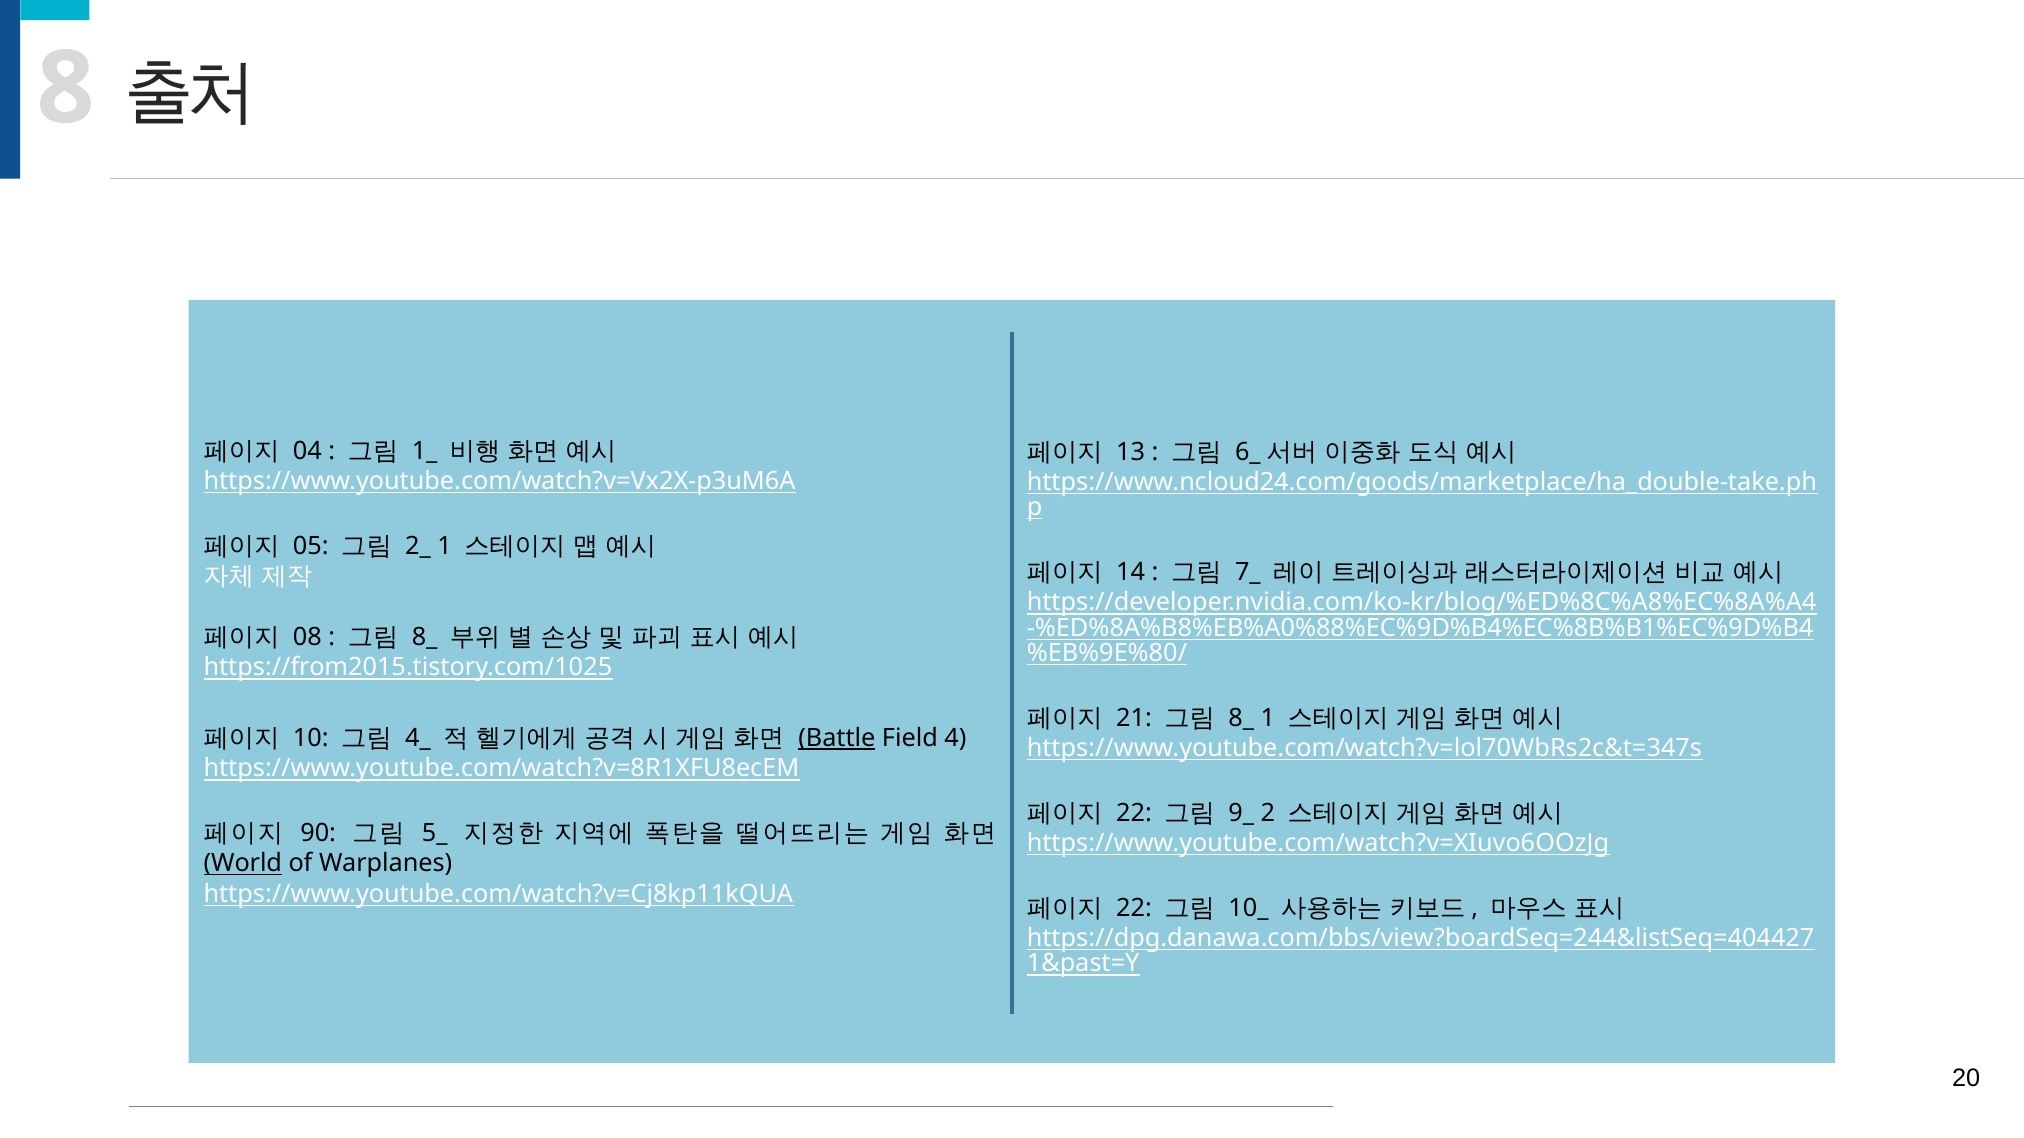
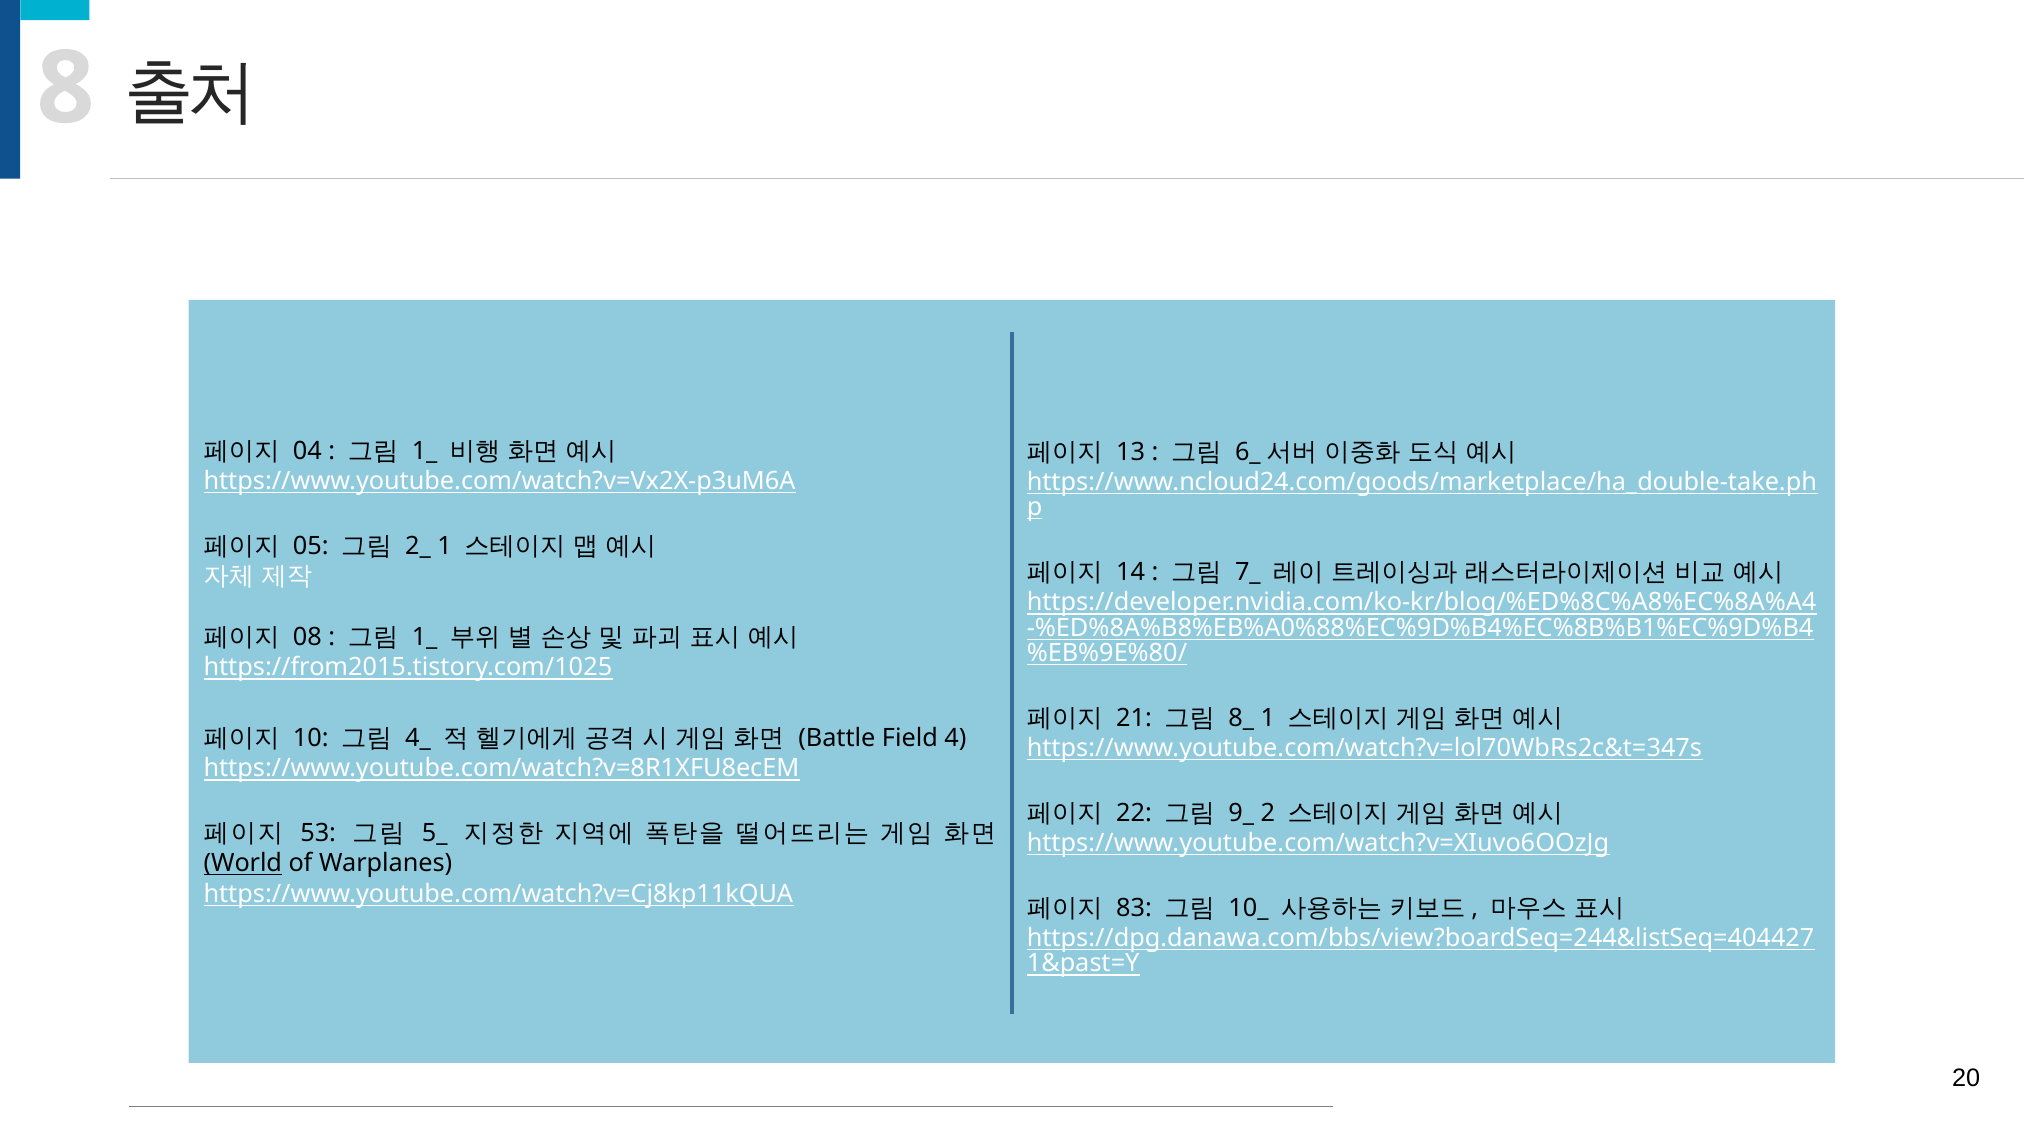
8_: 8_ -> 1_ (425, 637)
Battle underline: present -> none (837, 739)
90: 90 -> 53 (318, 834)
22: 22 -> 83 (1134, 908)
